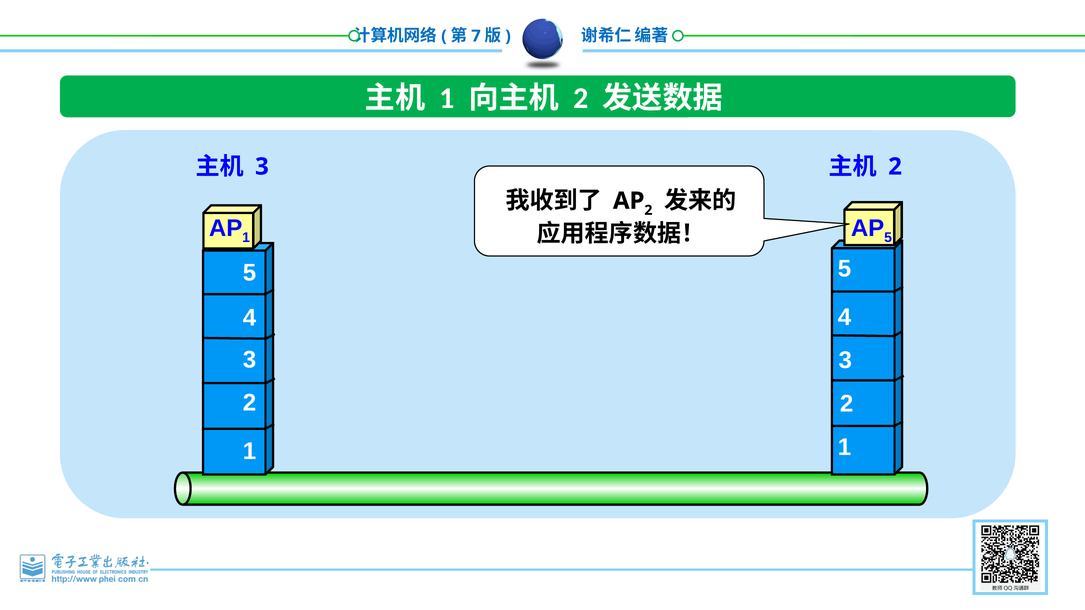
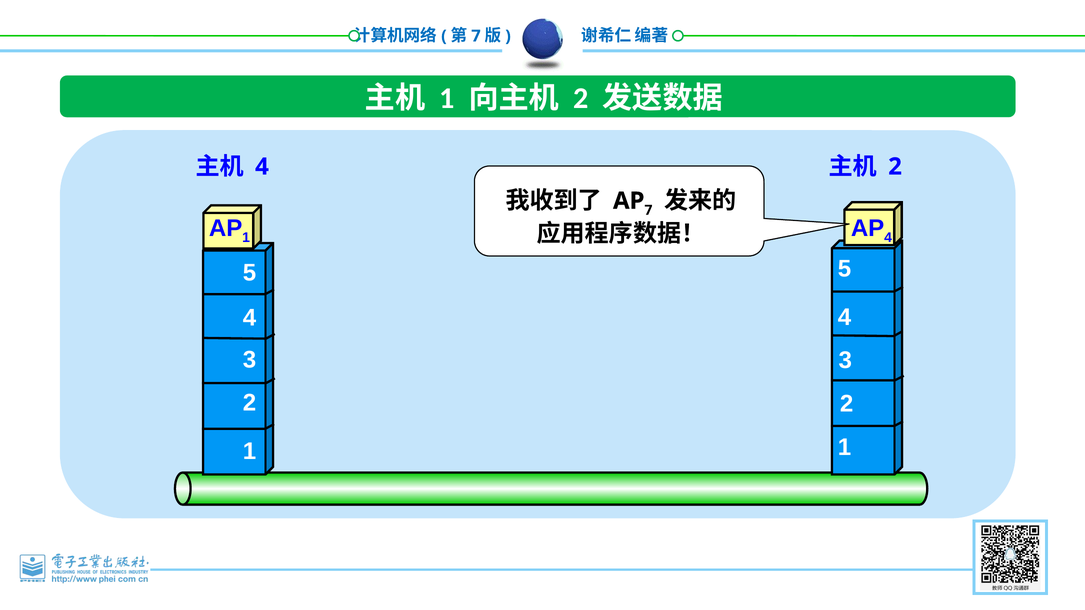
3: 3 -> 4 (262, 167)
2: 2 -> 7 (648, 210)
5: 5 -> 4 (888, 238)
